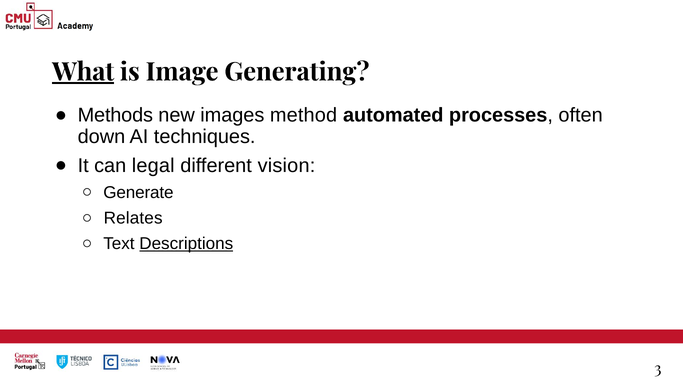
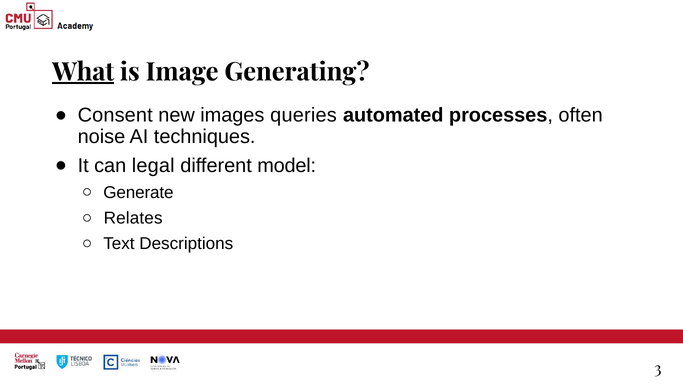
Methods: Methods -> Consent (115, 115)
method: method -> queries (304, 115)
down: down -> noise (101, 137)
vision: vision -> model (287, 166)
Descriptions underline: present -> none (186, 244)
